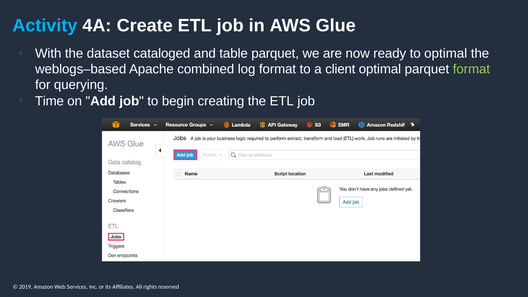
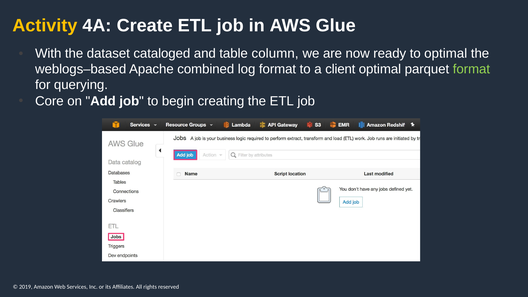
Activity colour: light blue -> yellow (45, 26)
table parquet: parquet -> column (275, 54)
Time: Time -> Core (49, 101)
